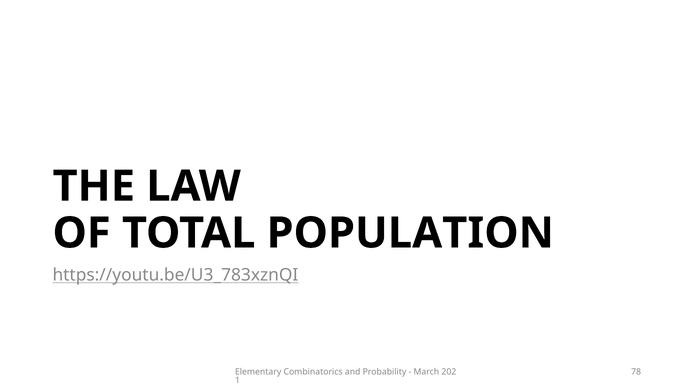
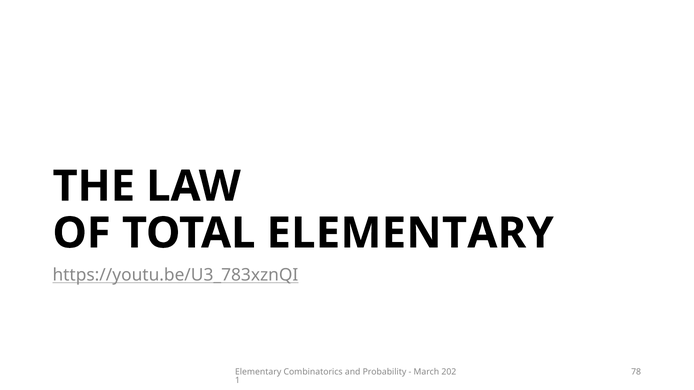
TOTAL POPULATION: POPULATION -> ELEMENTARY (410, 233)
